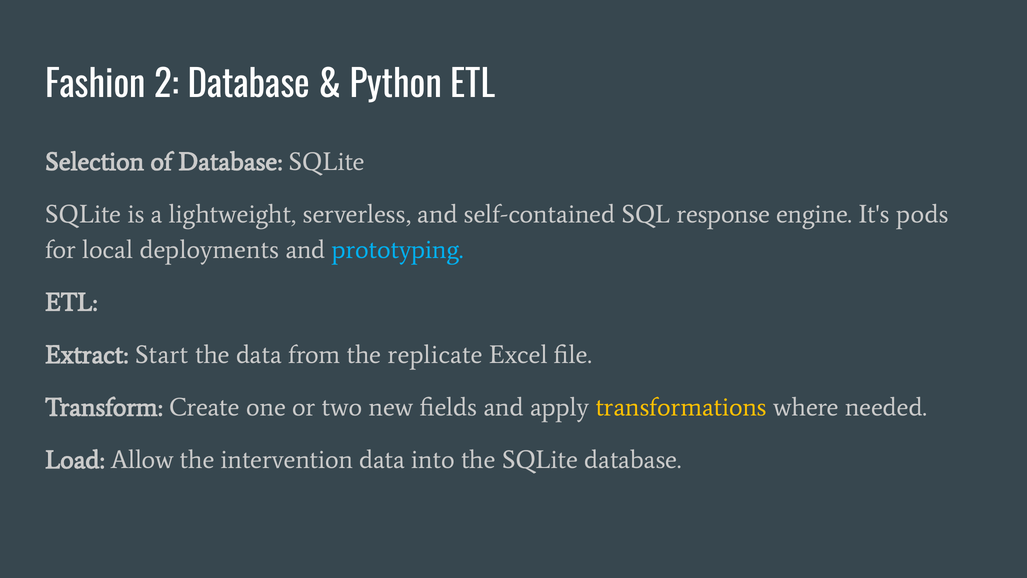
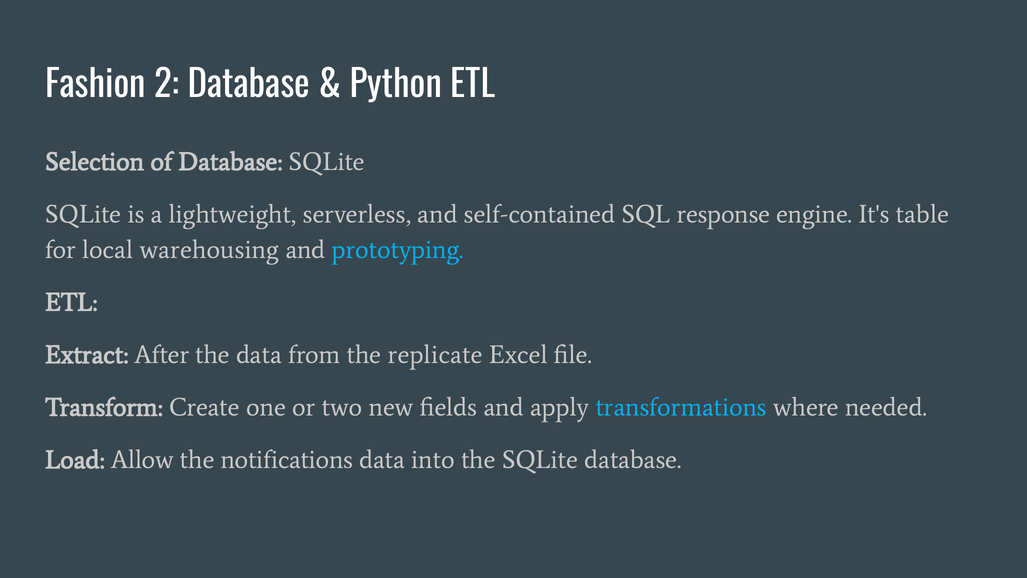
pods: pods -> table (923, 214)
deployments: deployments -> warehousing (209, 249)
Start: Start -> After (162, 354)
transformations colour: yellow -> light blue (681, 407)
intervention: intervention -> notifications (287, 460)
